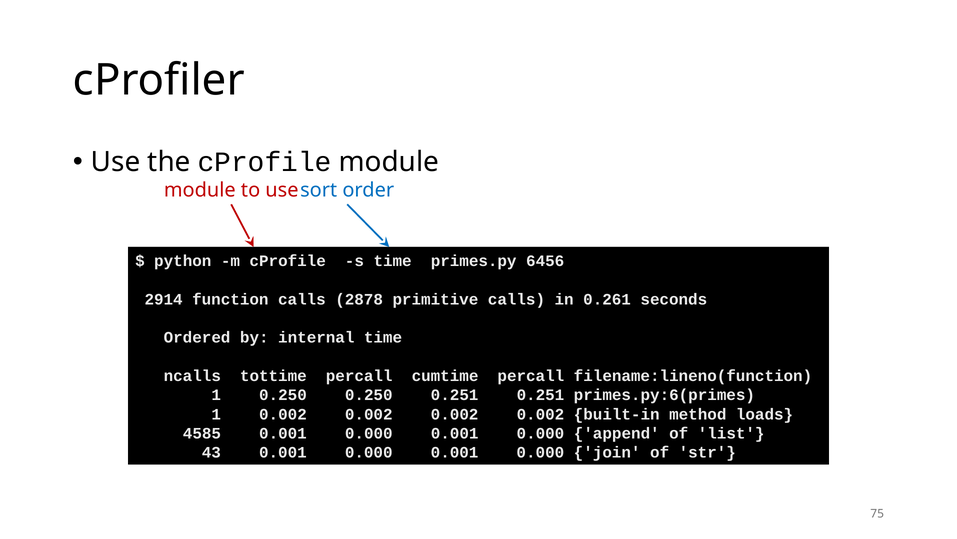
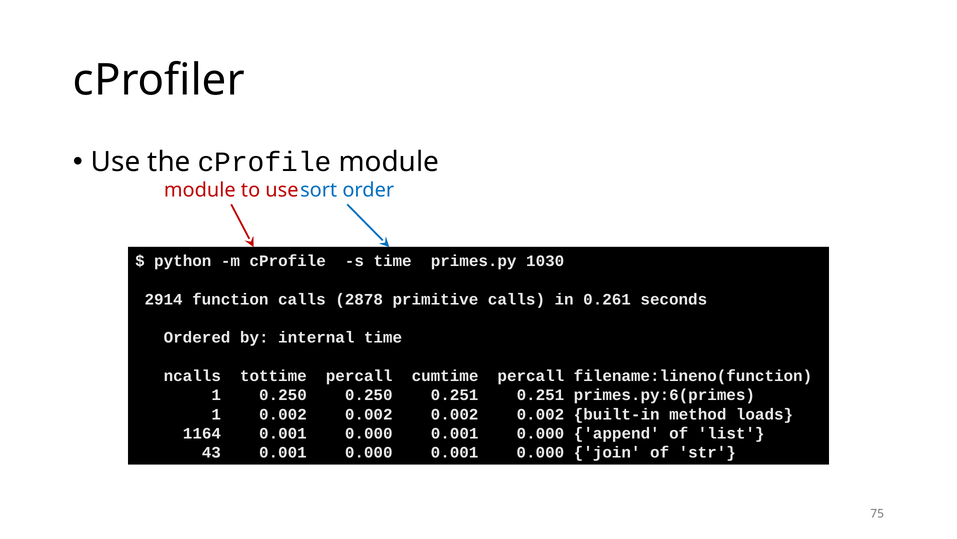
6456: 6456 -> 1030 (545, 261)
4585: 4585 -> 1164 (202, 433)
